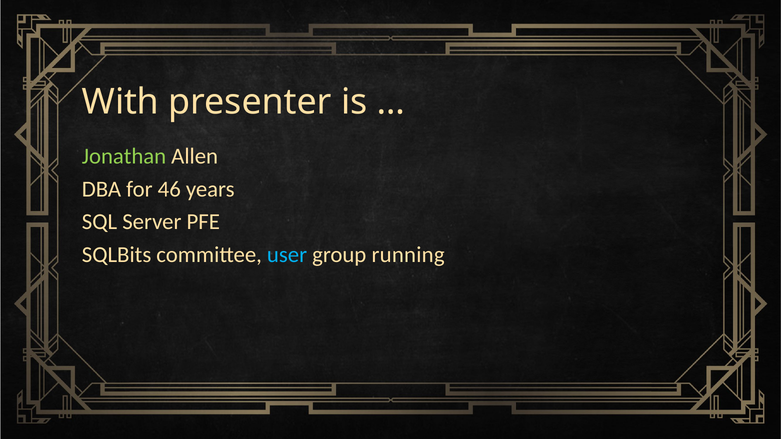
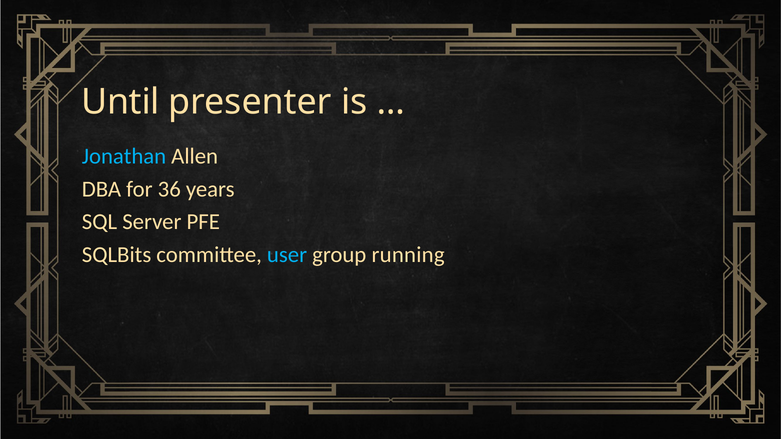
With: With -> Until (121, 102)
Jonathan colour: light green -> light blue (124, 157)
46: 46 -> 36 (169, 189)
